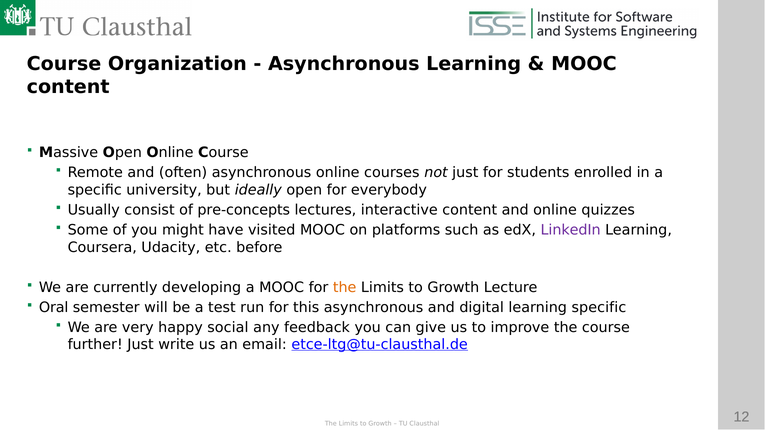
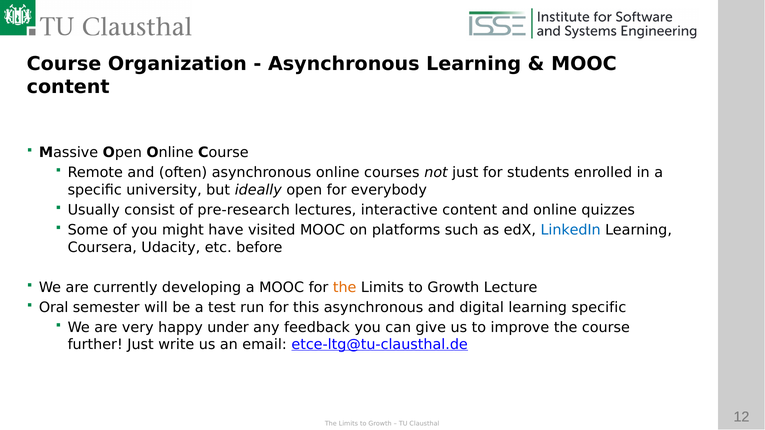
pre-concepts: pre-concepts -> pre-research (244, 210)
LinkedIn colour: purple -> blue (571, 230)
social: social -> under (228, 328)
